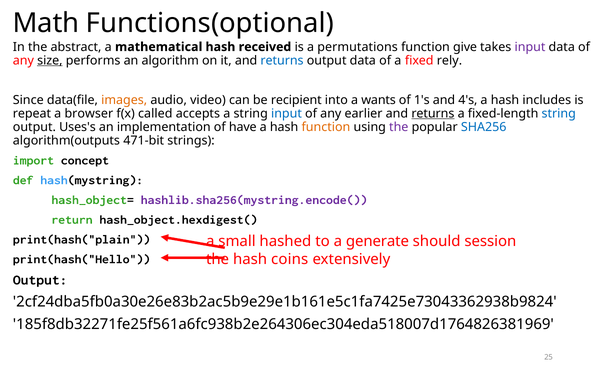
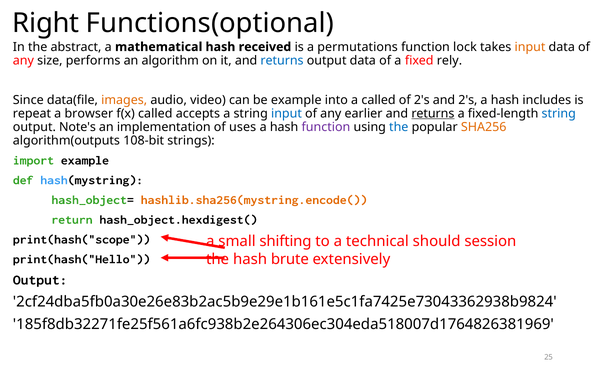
Math: Math -> Right (46, 23)
give: give -> lock (465, 47)
input colour: purple -> orange (530, 47)
size underline: present -> none (50, 60)
be recipient: recipient -> example (296, 100)
a wants: wants -> called (379, 100)
of 1's: 1's -> 2's (422, 100)
and 4's: 4's -> 2's (468, 100)
Uses's: Uses's -> Note's (77, 127)
have: have -> uses (243, 127)
function colour: orange -> purple (326, 127)
the colour: purple -> blue (399, 127)
SHA256 colour: blue -> orange (484, 127)
471-bit: 471-bit -> 108-bit (144, 140)
import concept: concept -> example (85, 160)
hashlib.sha256(mystring.encode( colour: purple -> orange (254, 200)
print(hash("plain: print(hash("plain -> print(hash("scope (82, 239)
hashed: hashed -> shifting (285, 242)
generate: generate -> technical (377, 242)
coins: coins -> brute (290, 260)
